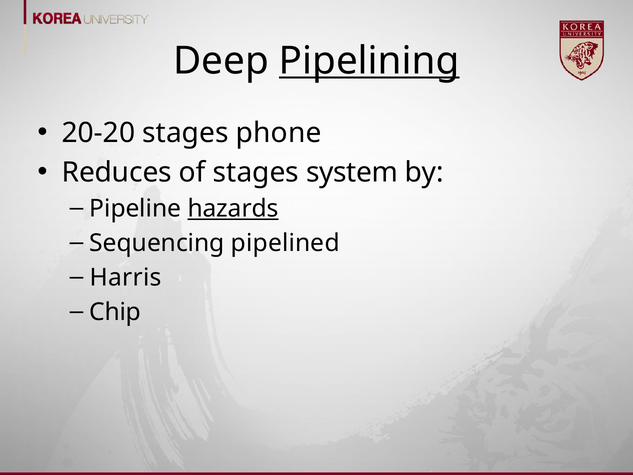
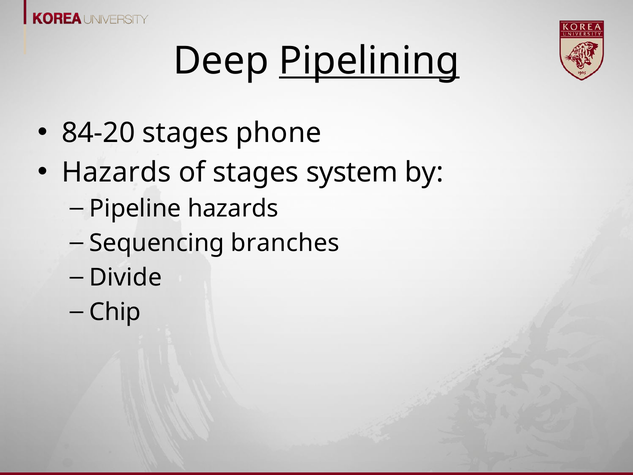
20-20: 20-20 -> 84-20 (98, 133)
Reduces: Reduces -> Hazards (117, 172)
hazards underline: present -> none (233, 209)
pipelined: pipelined -> branches (285, 243)
Harris: Harris -> Divide (126, 278)
